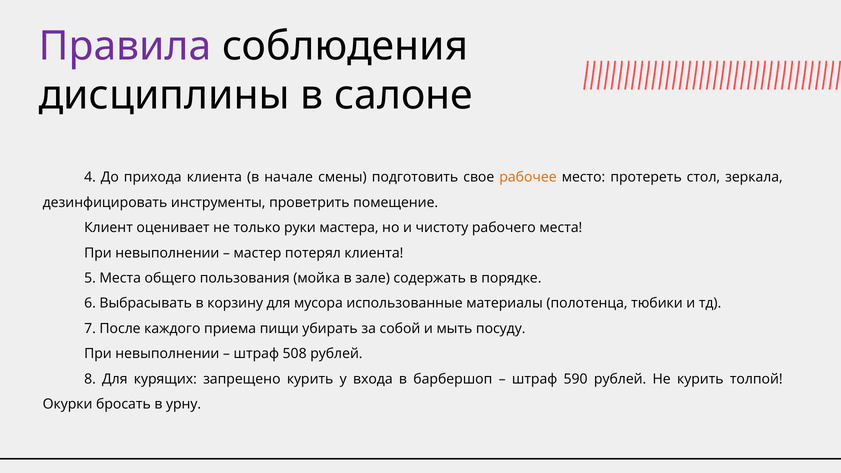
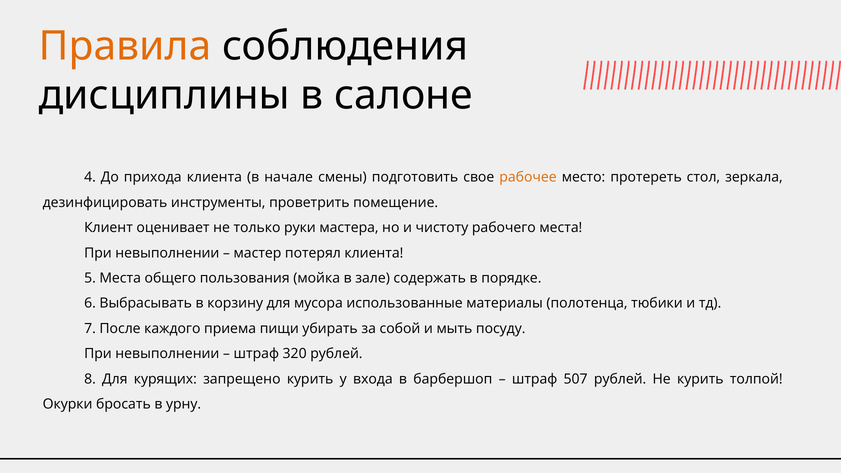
Правила colour: purple -> orange (125, 46)
508: 508 -> 320 (295, 354)
590: 590 -> 507 (576, 379)
